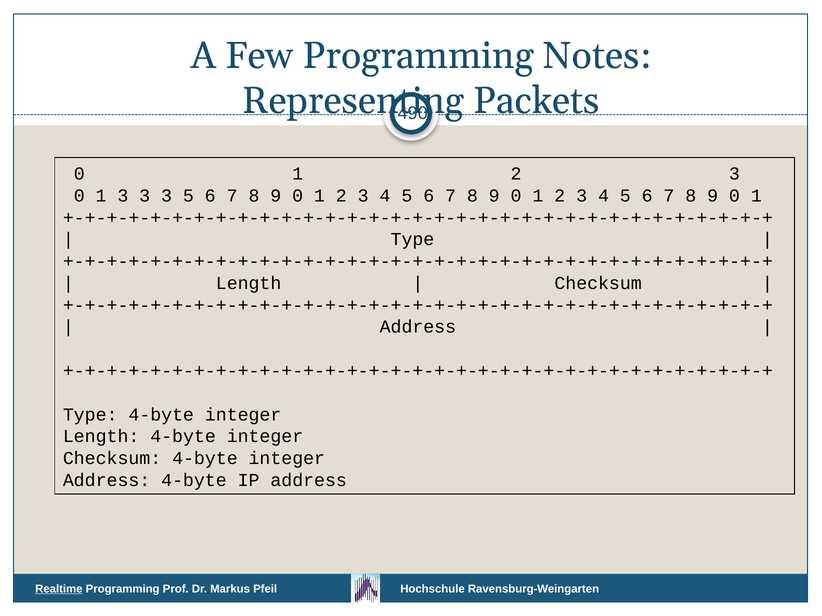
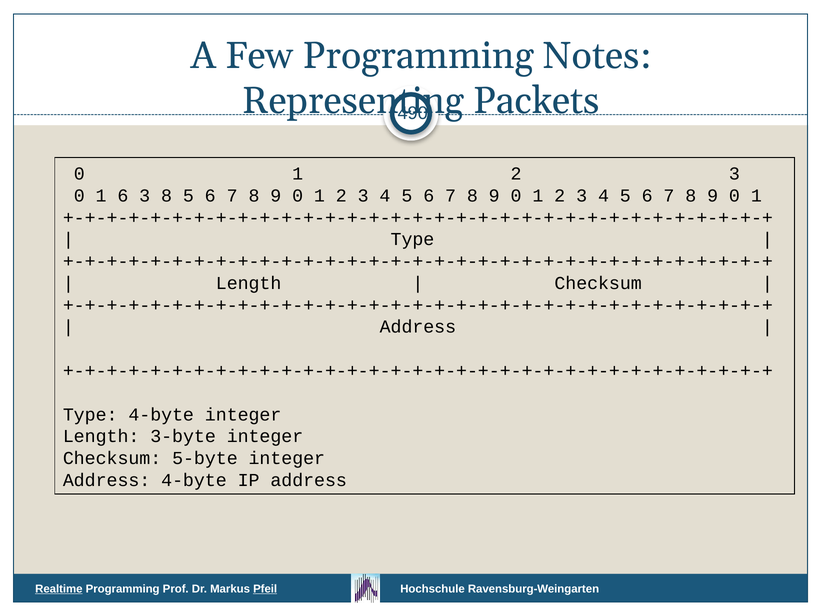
1 3: 3 -> 6 (123, 196)
3: 3 -> 8 (167, 196)
Length 4-byte: 4-byte -> 3-byte (183, 437)
Checksum 4-byte: 4-byte -> 5-byte (205, 459)
Pfeil underline: none -> present (265, 589)
